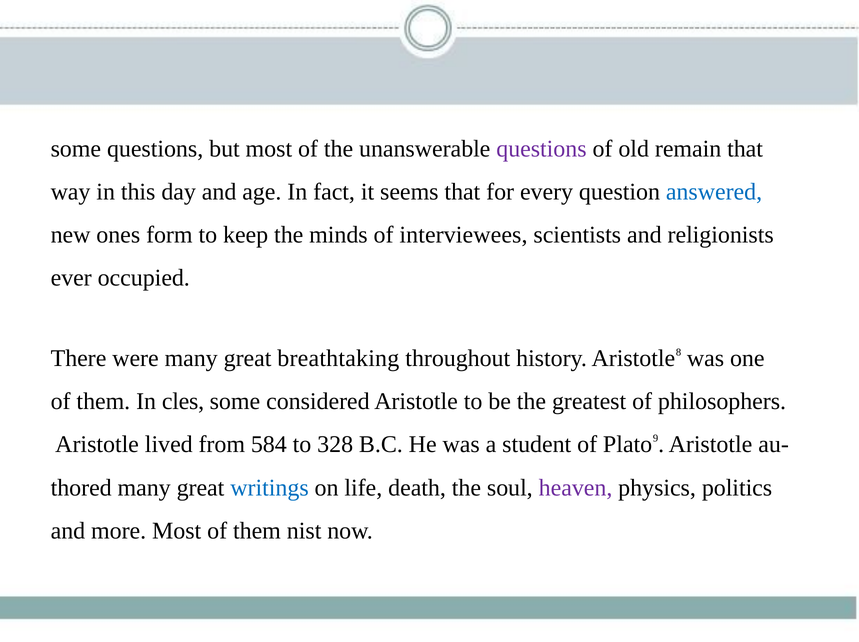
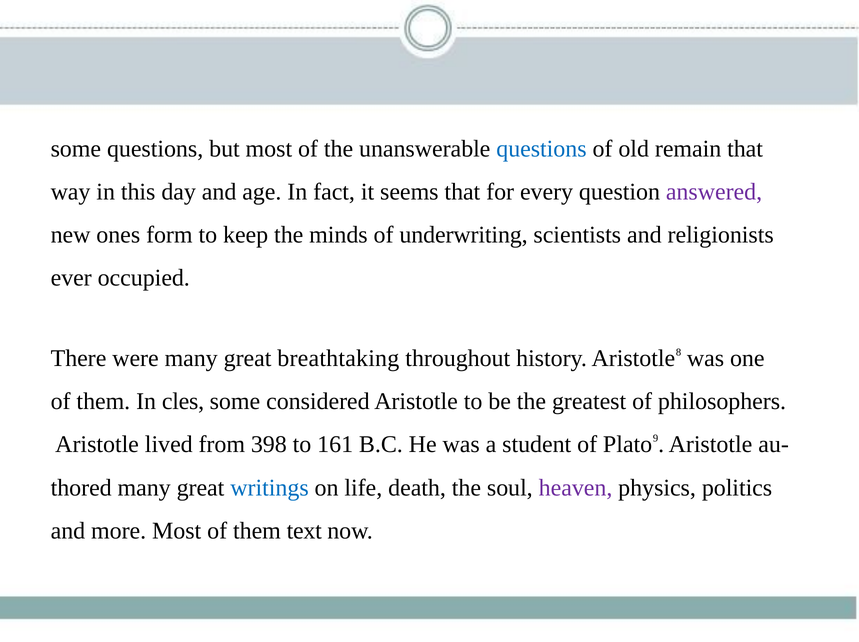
questions colour: purple -> blue (541, 149)
answered colour: blue -> purple (714, 192)
interviewees: interviewees -> underwriting (464, 235)
584: 584 -> 398 (269, 445)
328: 328 -> 161 (335, 445)
nist: nist -> text (304, 531)
